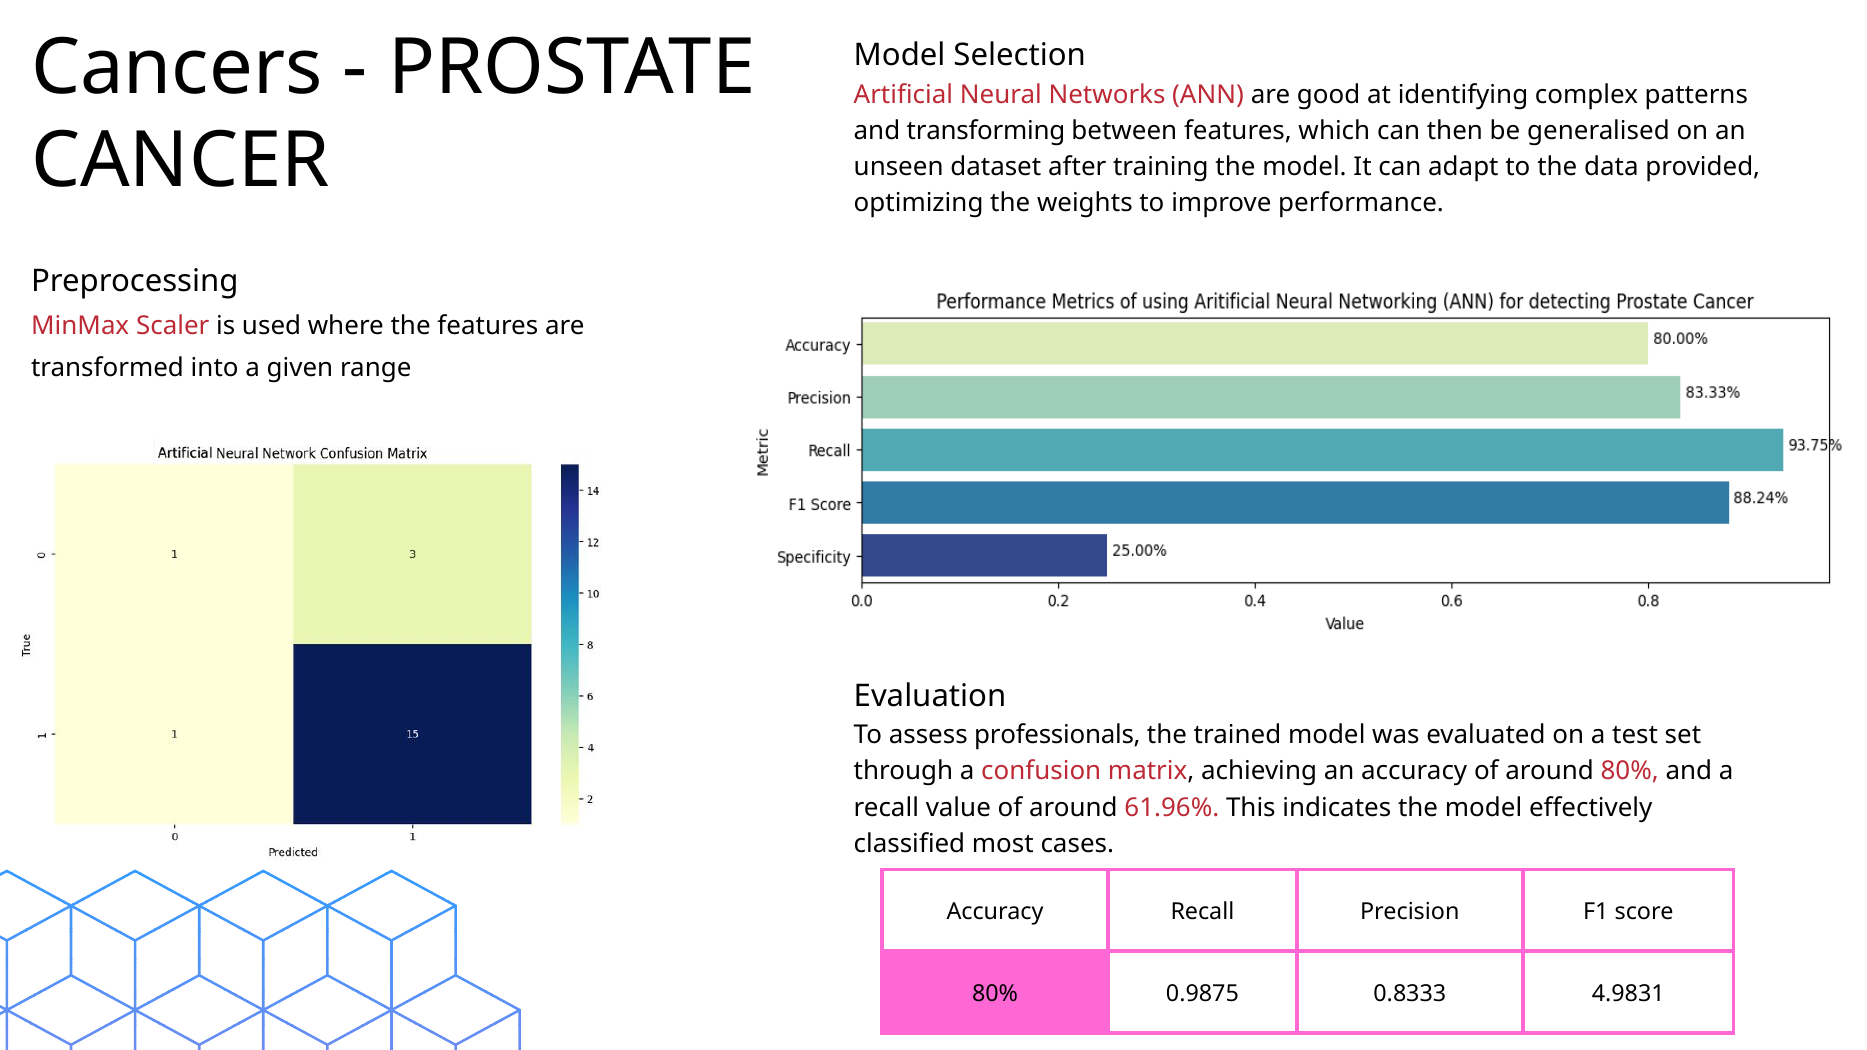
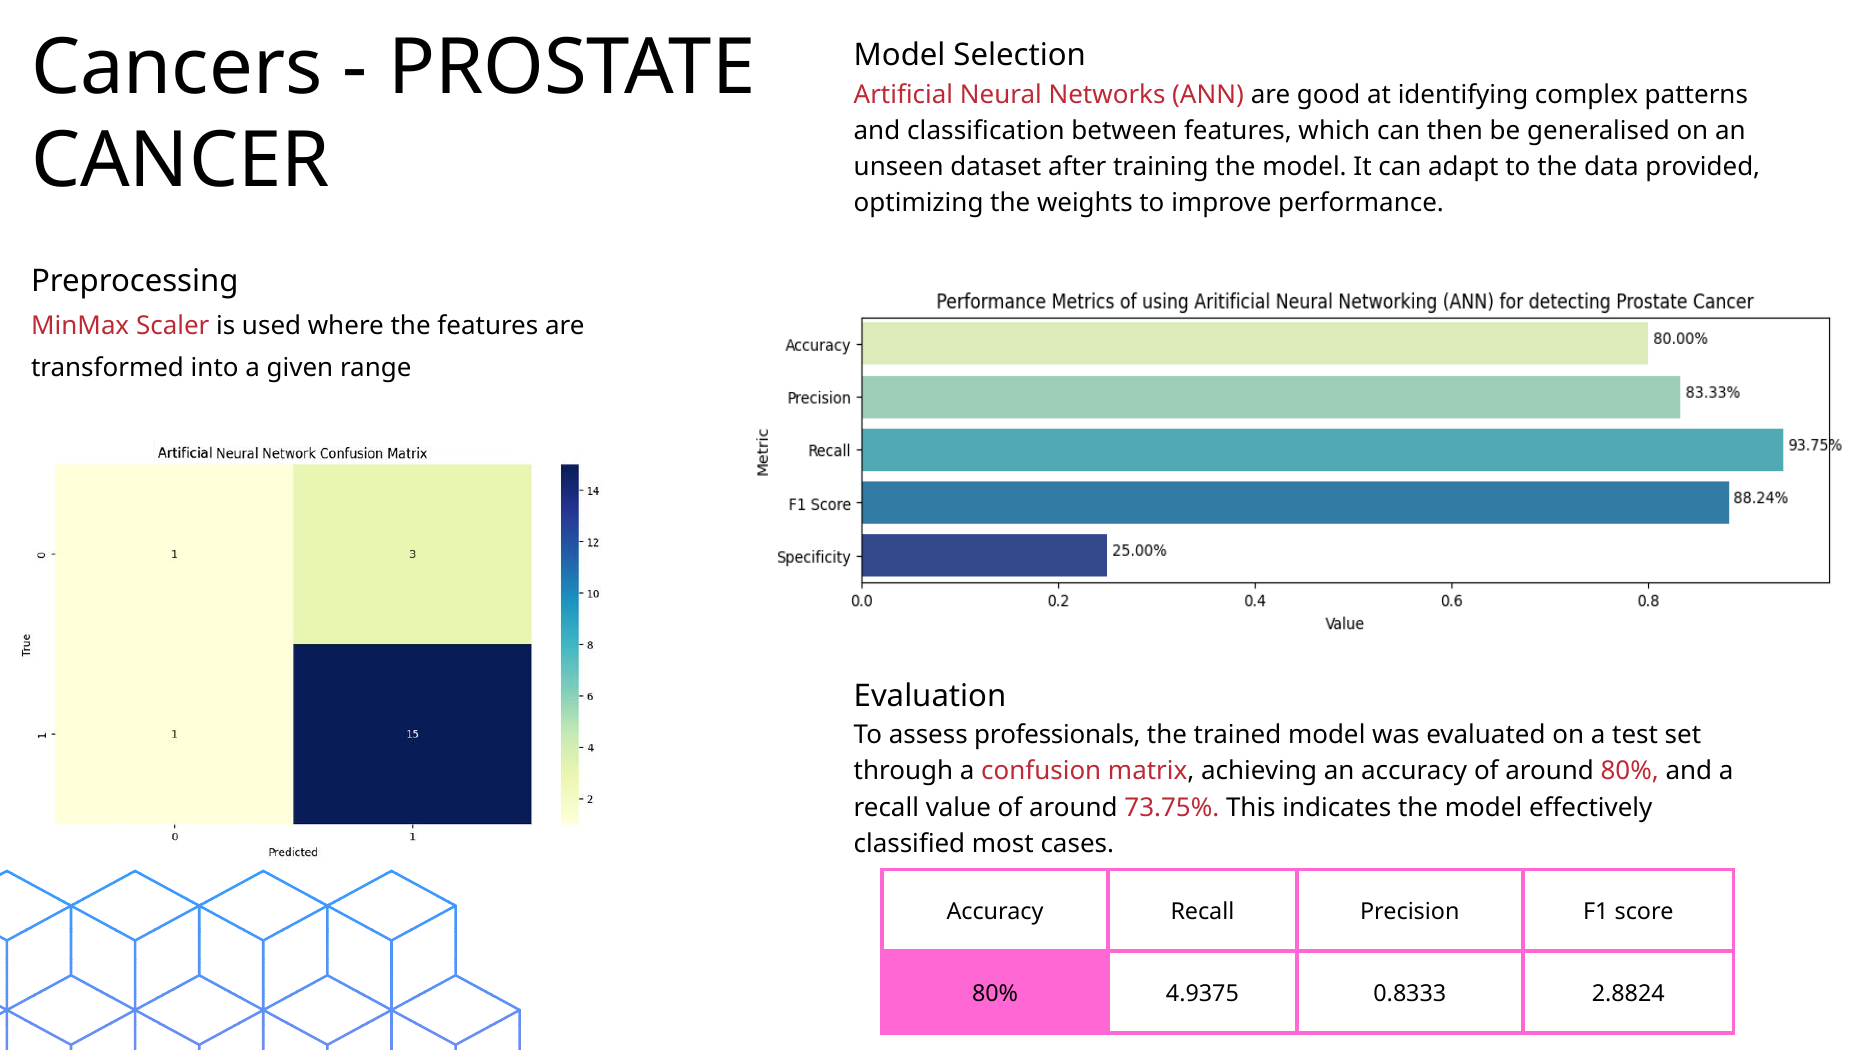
transforming: transforming -> classification (986, 131)
61.96%: 61.96% -> 73.75% (1172, 808)
0.9875: 0.9875 -> 4.9375 (1202, 994)
4.9831: 4.9831 -> 2.8824 (1628, 994)
